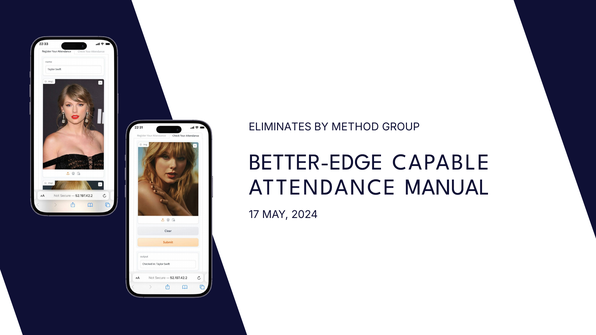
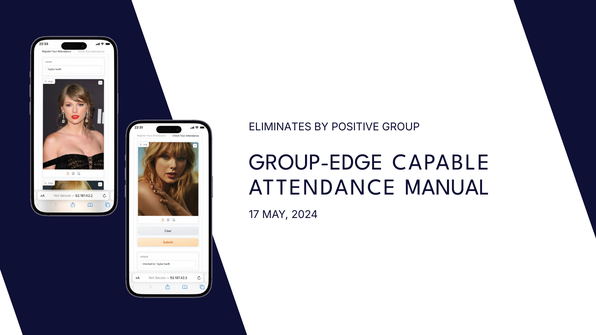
METHOD: METHOD -> POSITIVE (355, 127)
BETTER-EDGE: BETTER-EDGE -> GROUP-EDGE (316, 162)
